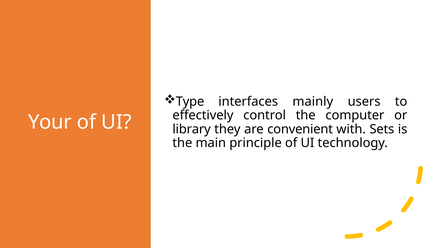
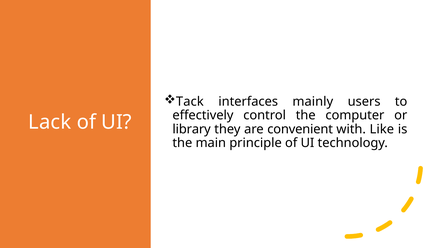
Type: Type -> Tack (190, 102)
Your: Your -> Lack (50, 122)
Sets: Sets -> Like (382, 129)
